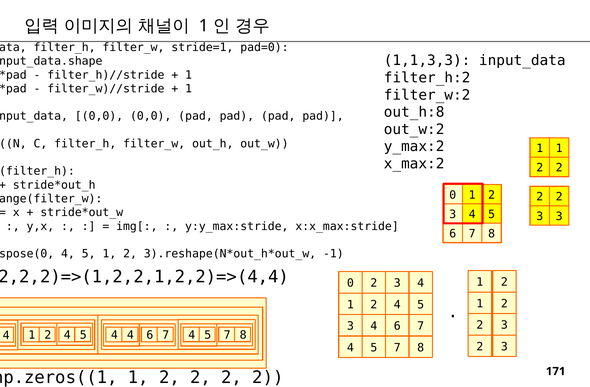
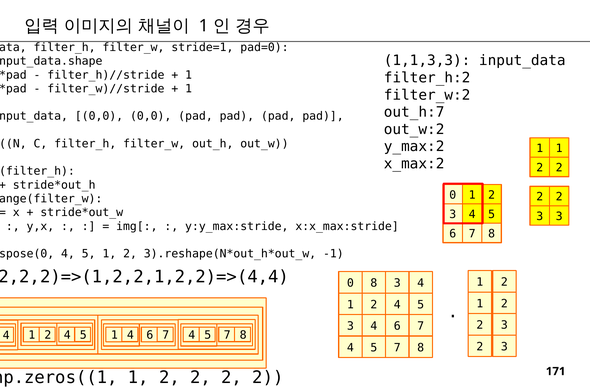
out_h:8: out_h:8 -> out_h:7 (414, 112)
0 2: 2 -> 8 (374, 283)
2 4 5 4: 4 -> 1 (114, 336)
